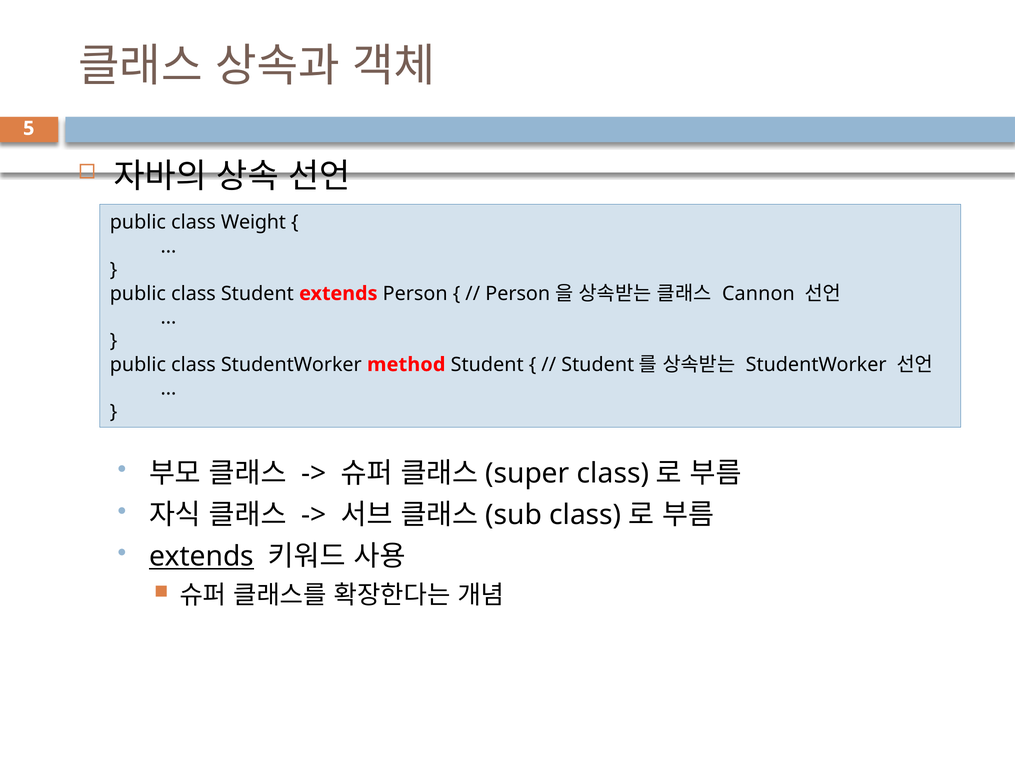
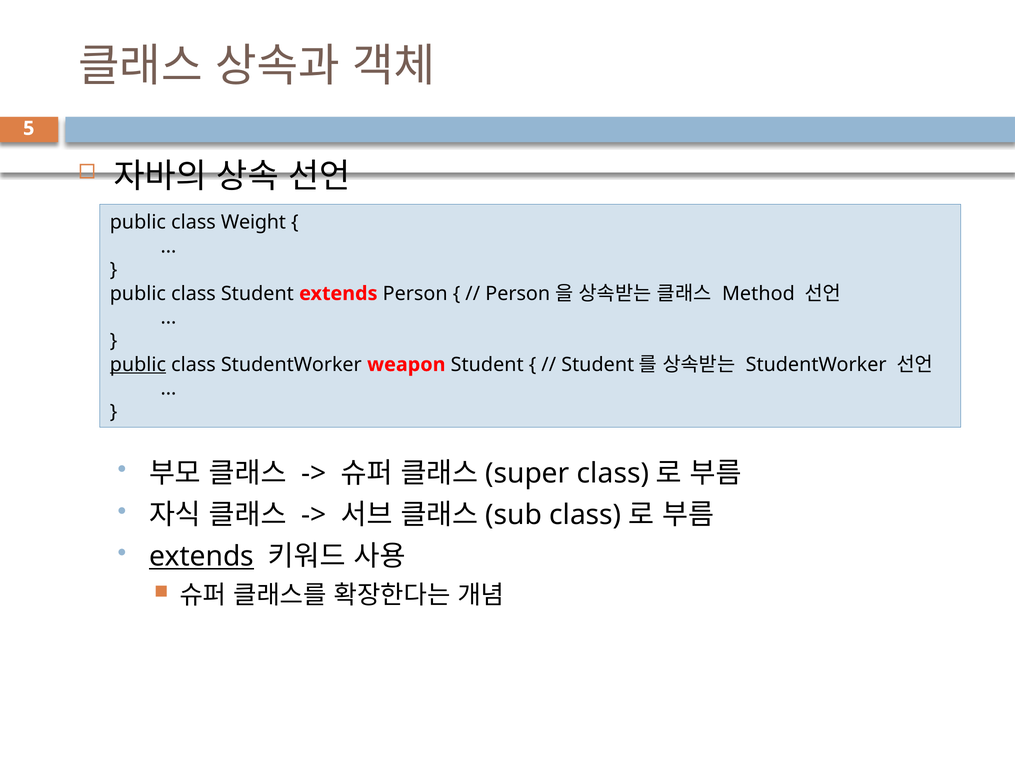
Cannon: Cannon -> Method (758, 294)
public underline: none -> present (138, 365)
method: method -> weapon (406, 365)
